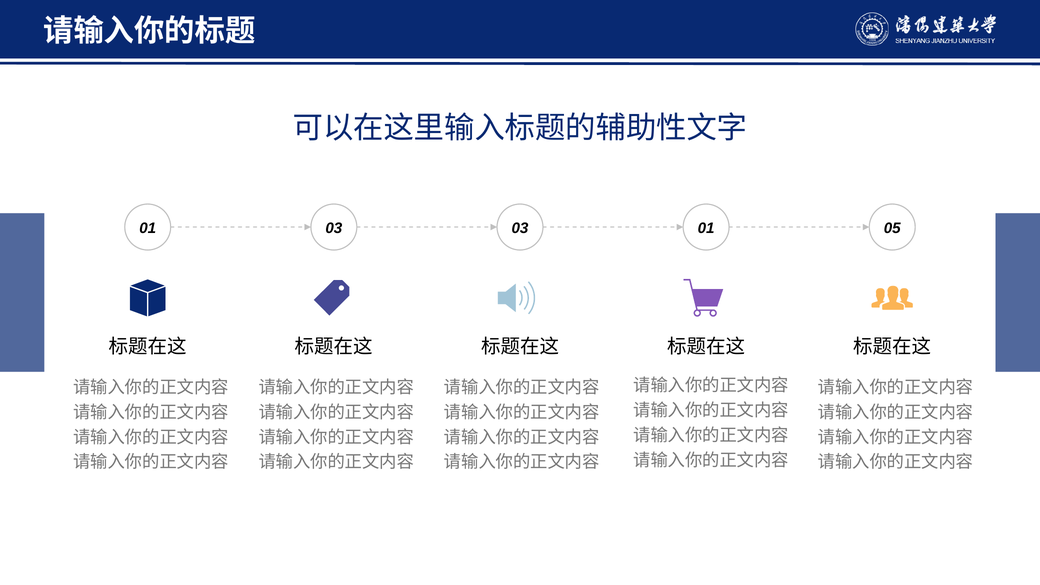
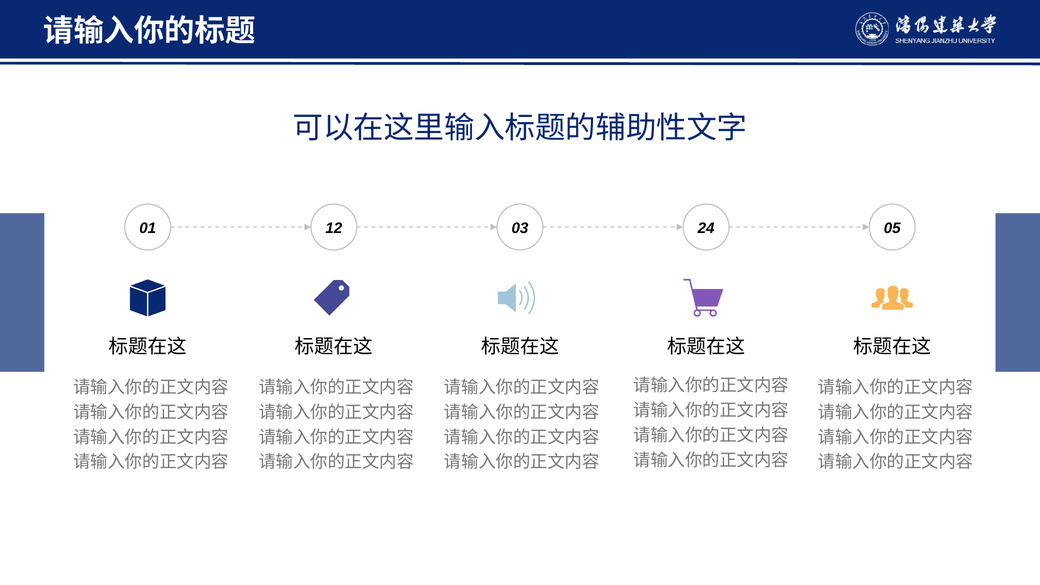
01 03: 03 -> 12 (334, 228)
03 01: 01 -> 24 (706, 228)
